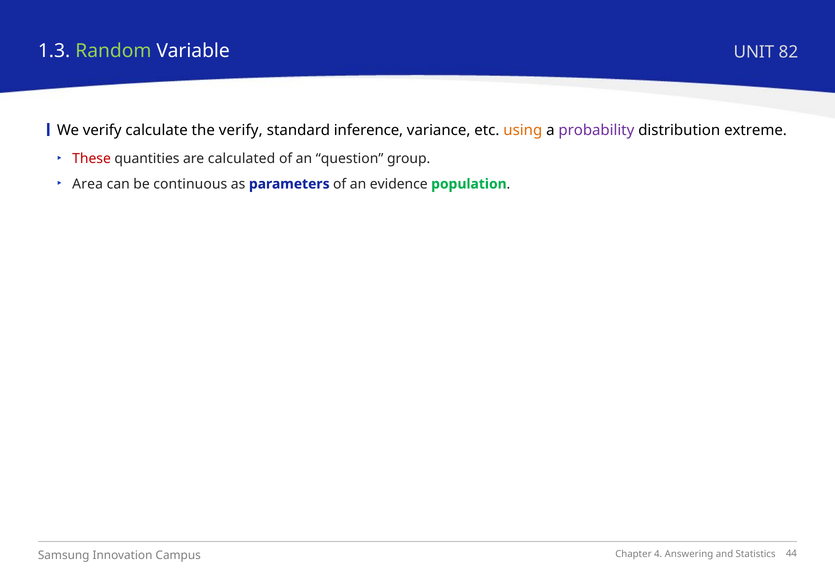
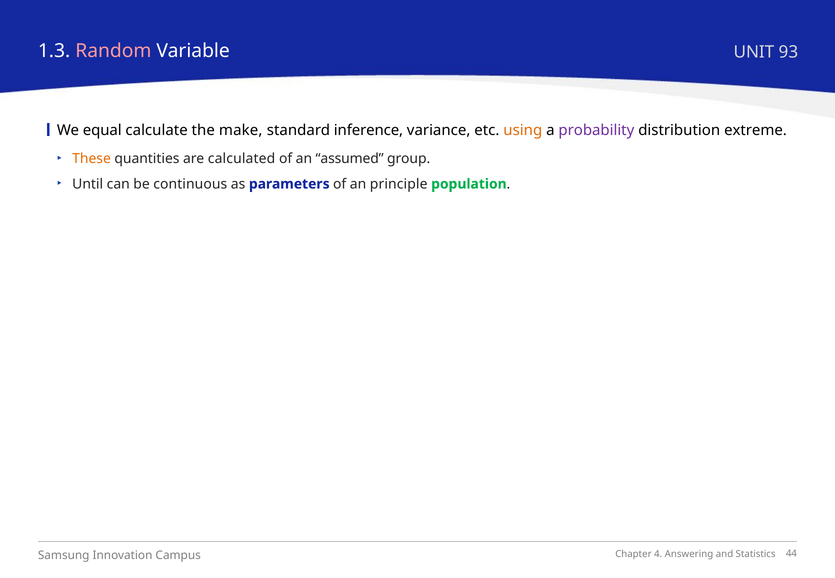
Random colour: light green -> pink (113, 51)
82: 82 -> 93 (788, 52)
We verify: verify -> equal (102, 131)
the verify: verify -> make (241, 131)
These colour: red -> orange (92, 159)
question: question -> assumed (350, 159)
Area: Area -> Until (88, 184)
evidence: evidence -> principle (399, 184)
